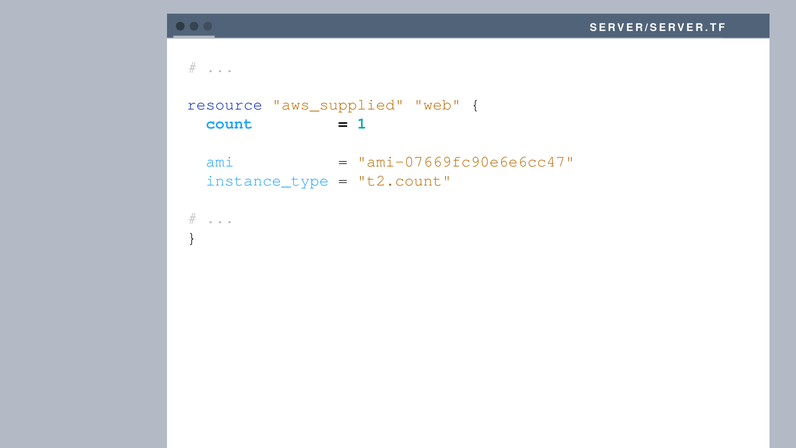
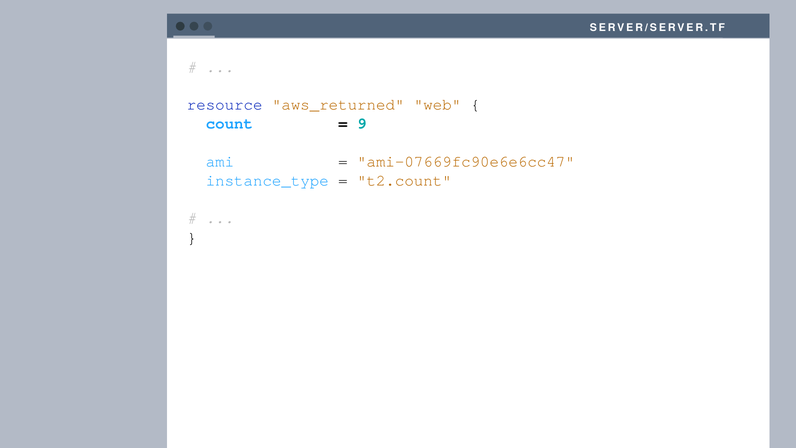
aws_supplied: aws_supplied -> aws_returned (338, 105)
1: 1 -> 9 (362, 124)
